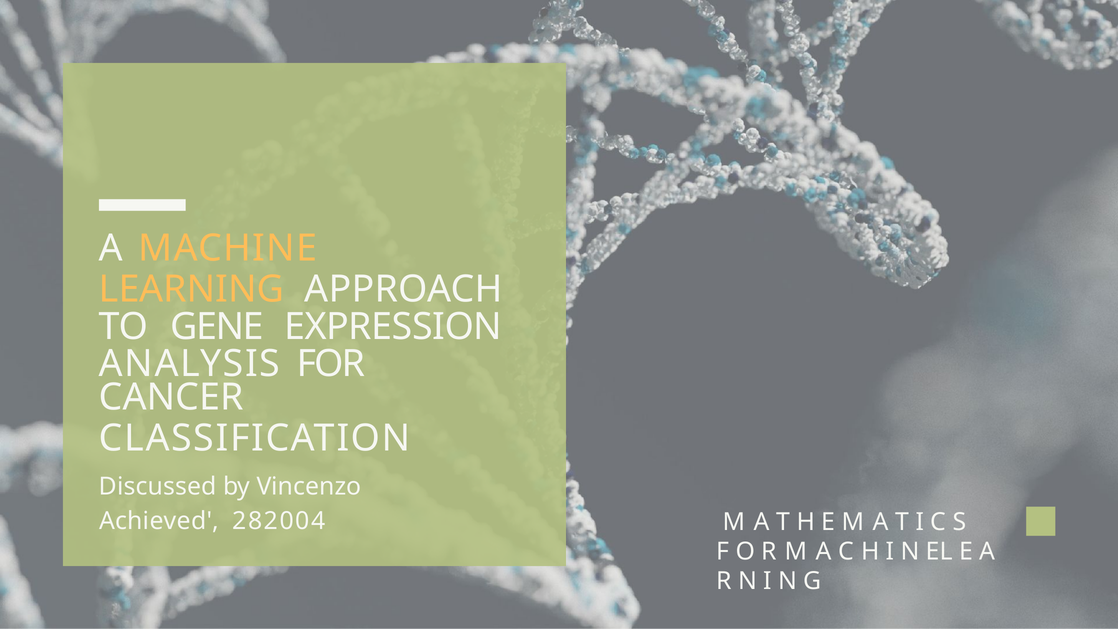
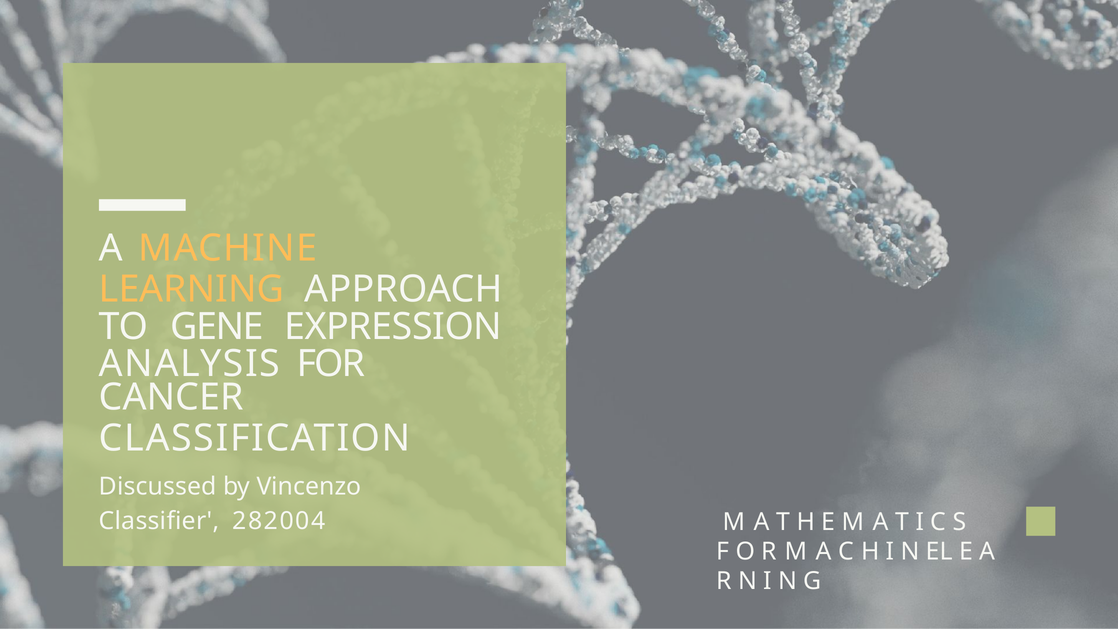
Achieved: Achieved -> Classifier (159, 521)
